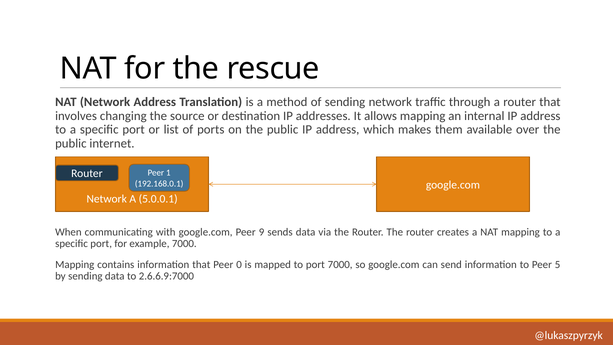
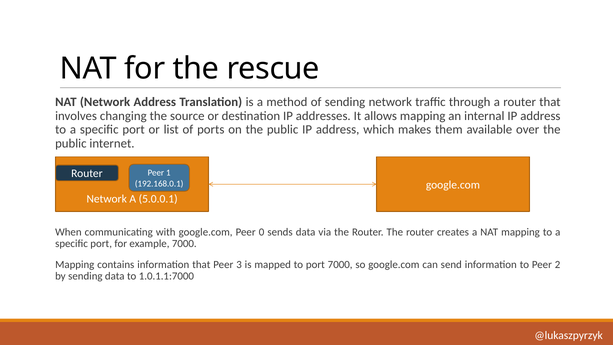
9: 9 -> 0 (262, 232)
0: 0 -> 3 (239, 264)
5: 5 -> 2 (558, 264)
2.6.6.9:7000: 2.6.6.9:7000 -> 1.0.1.1:7000 (166, 276)
